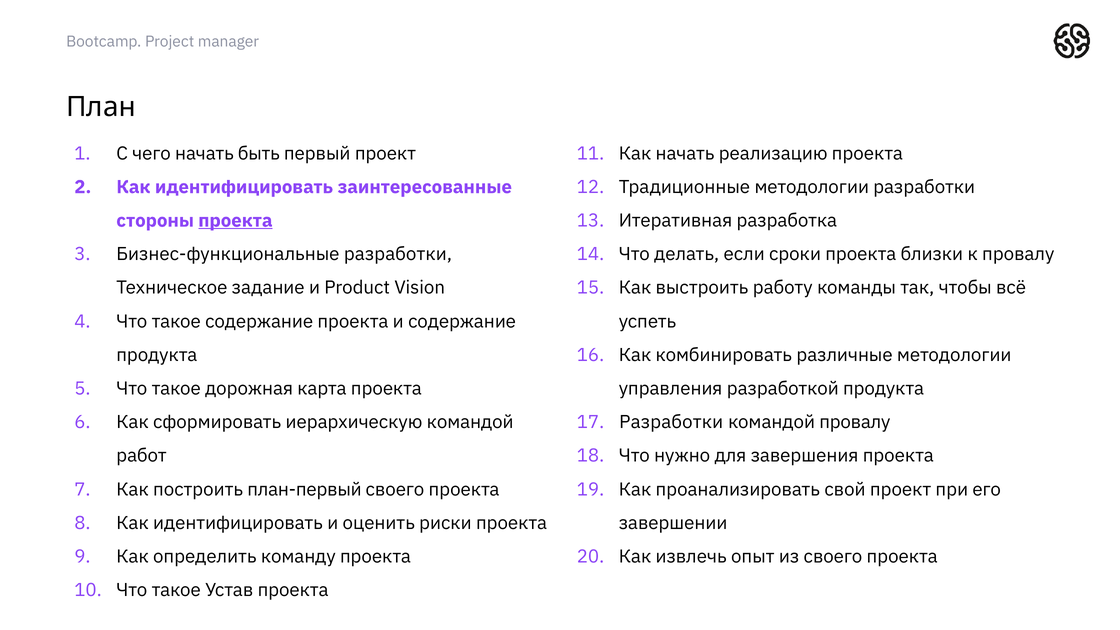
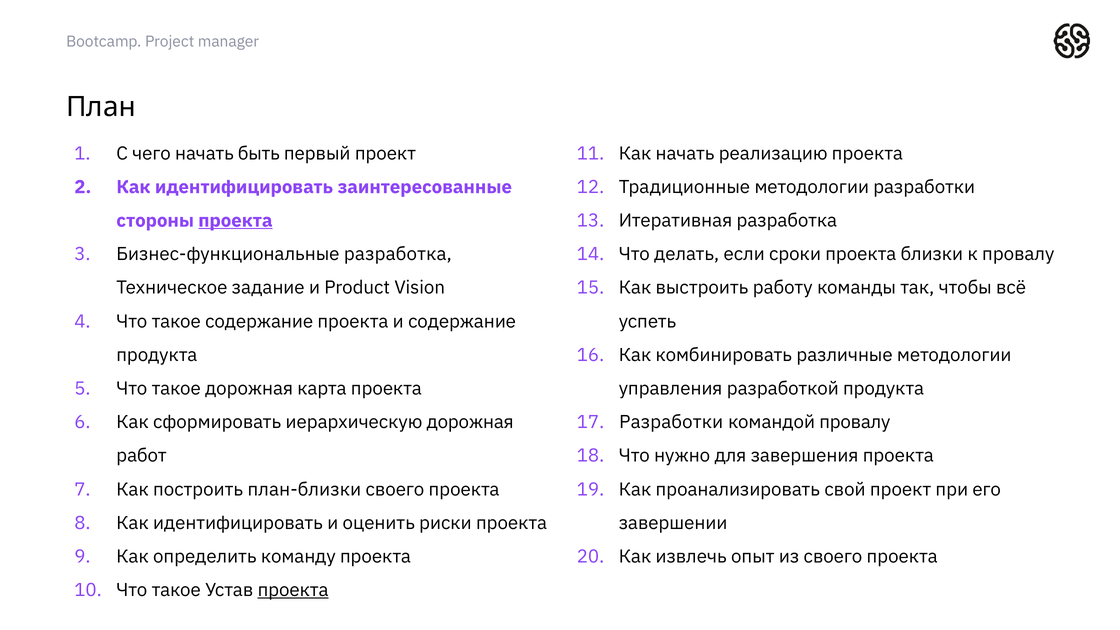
Бизнес-функциональные разработки: разработки -> разработка (398, 254)
иерархическую командой: командой -> дорожная (470, 422)
план-первый: план-первый -> план-близки (304, 489)
проекта underline: none -> present (293, 590)
